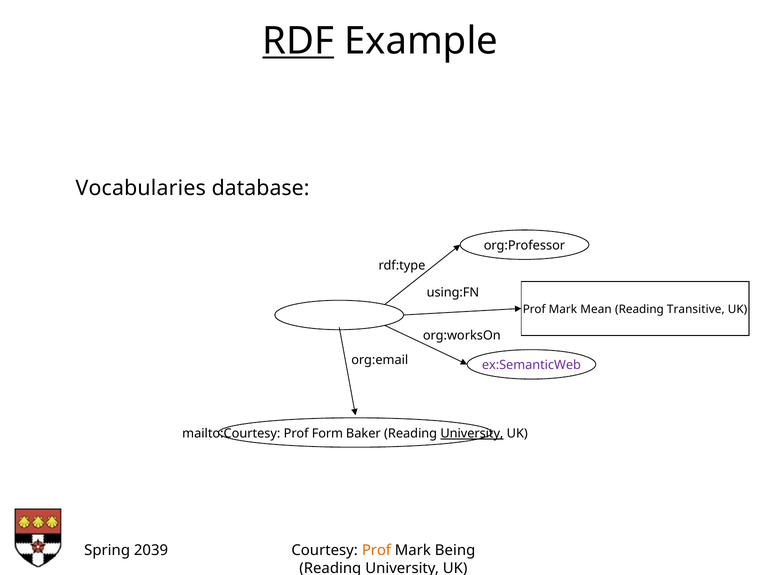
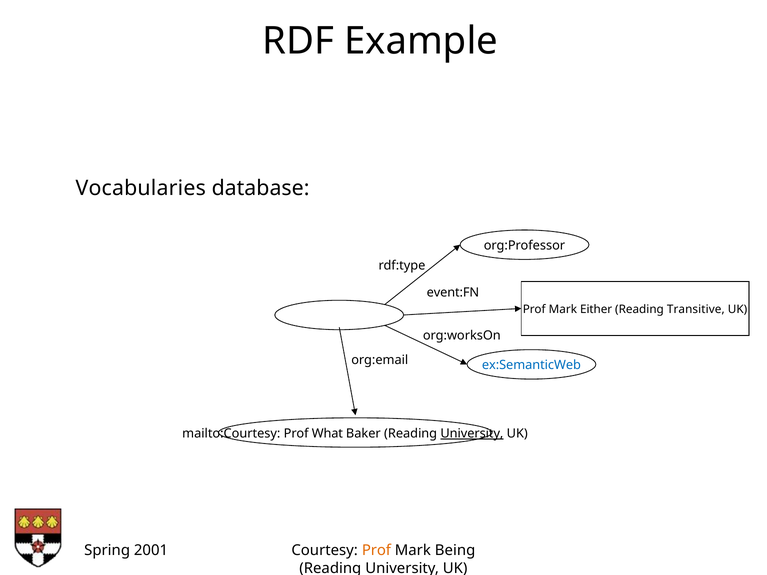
RDF underline: present -> none (298, 41)
using:FN: using:FN -> event:FN (453, 293)
Mean: Mean -> Either (596, 309)
ex:SemanticWeb colour: purple -> blue (531, 365)
Form: Form -> What (327, 434)
2039: 2039 -> 2001 (151, 551)
